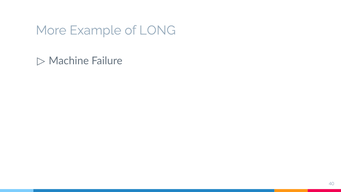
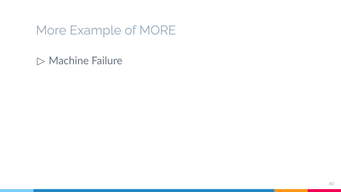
of LONG: LONG -> MORE (158, 30)
